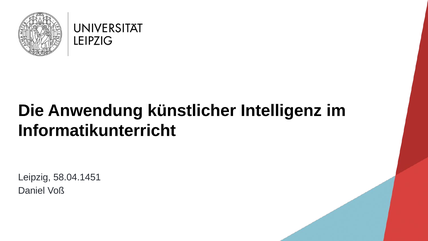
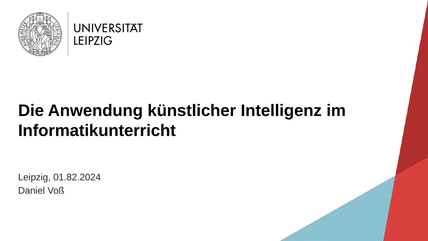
58.04.1451: 58.04.1451 -> 01.82.2024 (77, 177)
